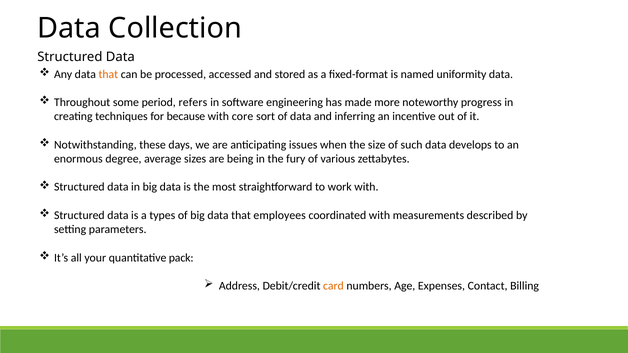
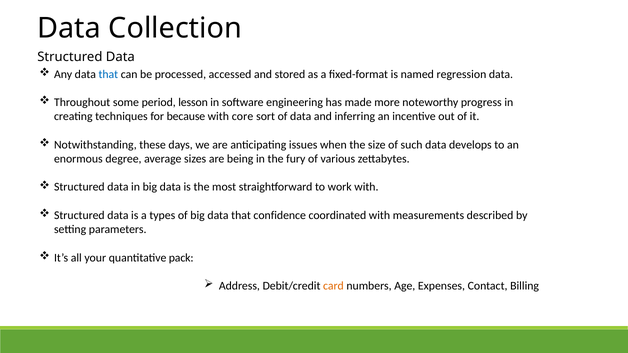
that colour: orange -> blue (108, 74)
uniformity: uniformity -> regression (461, 74)
refers: refers -> lesson (193, 102)
employees: employees -> confidence (280, 215)
